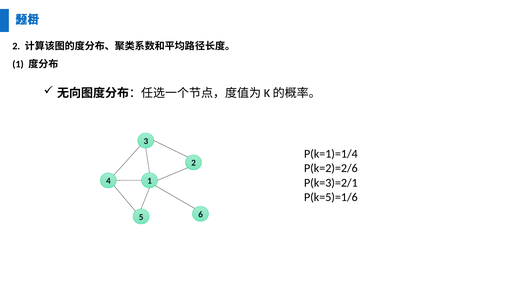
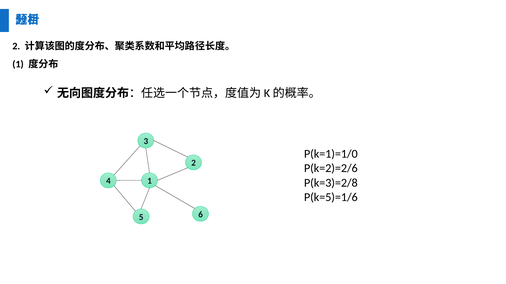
P(k=1)=1/4: P(k=1)=1/4 -> P(k=1)=1/0 (331, 154)
P(k=3)=2/1: P(k=3)=2/1 -> P(k=3)=2/8 (331, 183)
